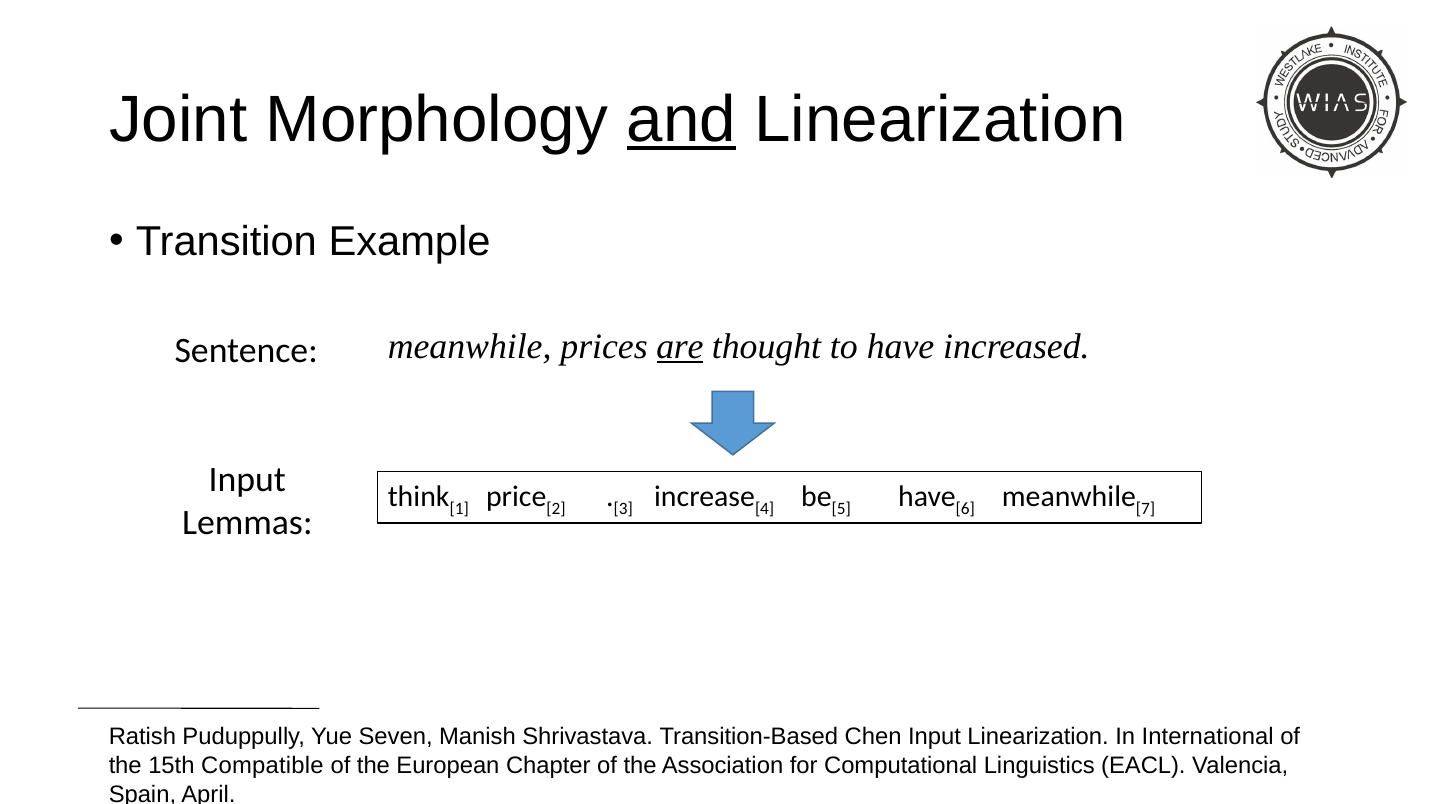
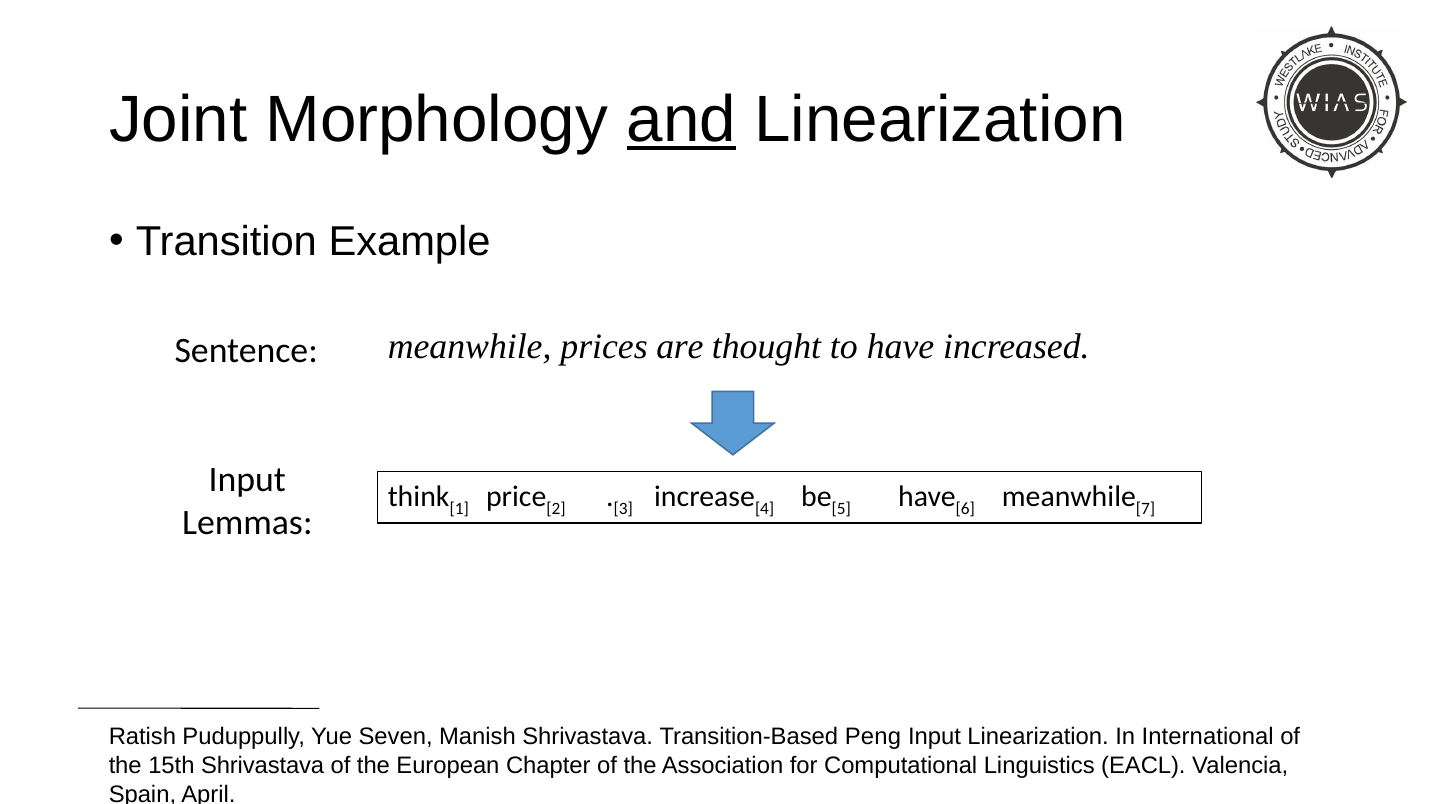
are underline: present -> none (680, 347)
Chen: Chen -> Peng (873, 737)
15th Compatible: Compatible -> Shrivastava (263, 766)
